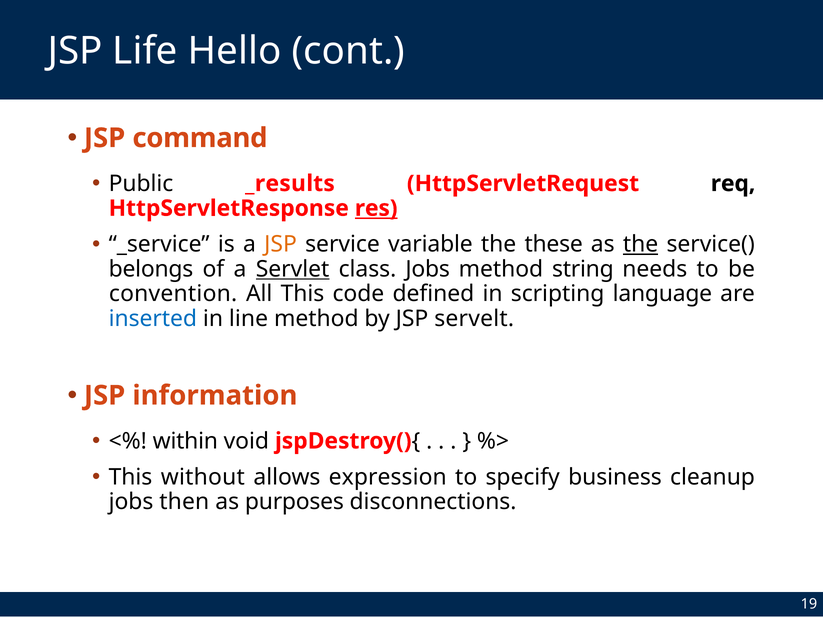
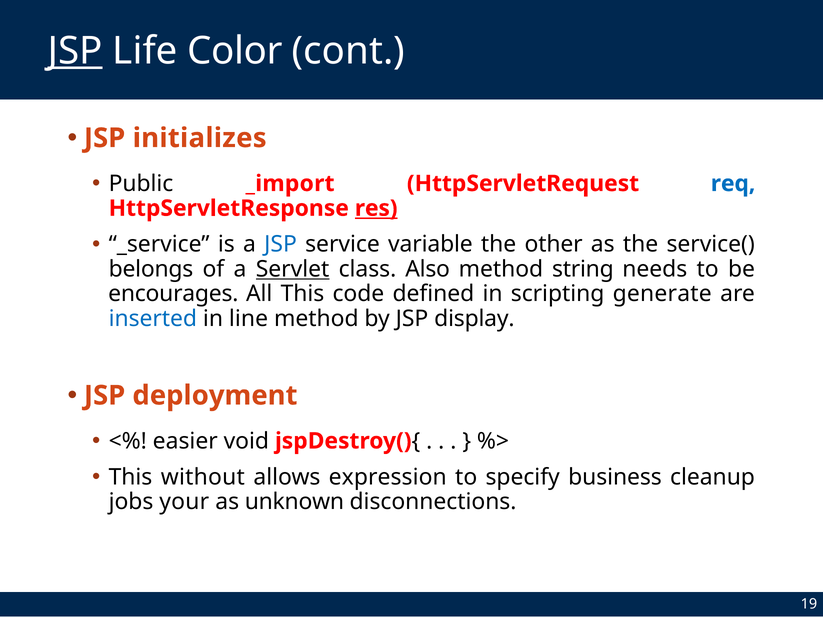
JSP underline: none -> present (75, 51)
Hello: Hello -> Color (235, 51)
command: command -> initializes (200, 138)
_results: _results -> _import (290, 184)
req colour: black -> blue (733, 184)
JSP colour: orange -> blue (281, 244)
these: these -> other (554, 244)
the underline: present -> none (641, 244)
class Jobs: Jobs -> Also (428, 269)
convention: convention -> encourages (173, 294)
language: language -> generate (662, 294)
servelt: servelt -> display (474, 319)
information: information -> deployment (215, 396)
within: within -> easier (185, 441)
then: then -> your (184, 502)
purposes: purposes -> unknown (294, 502)
